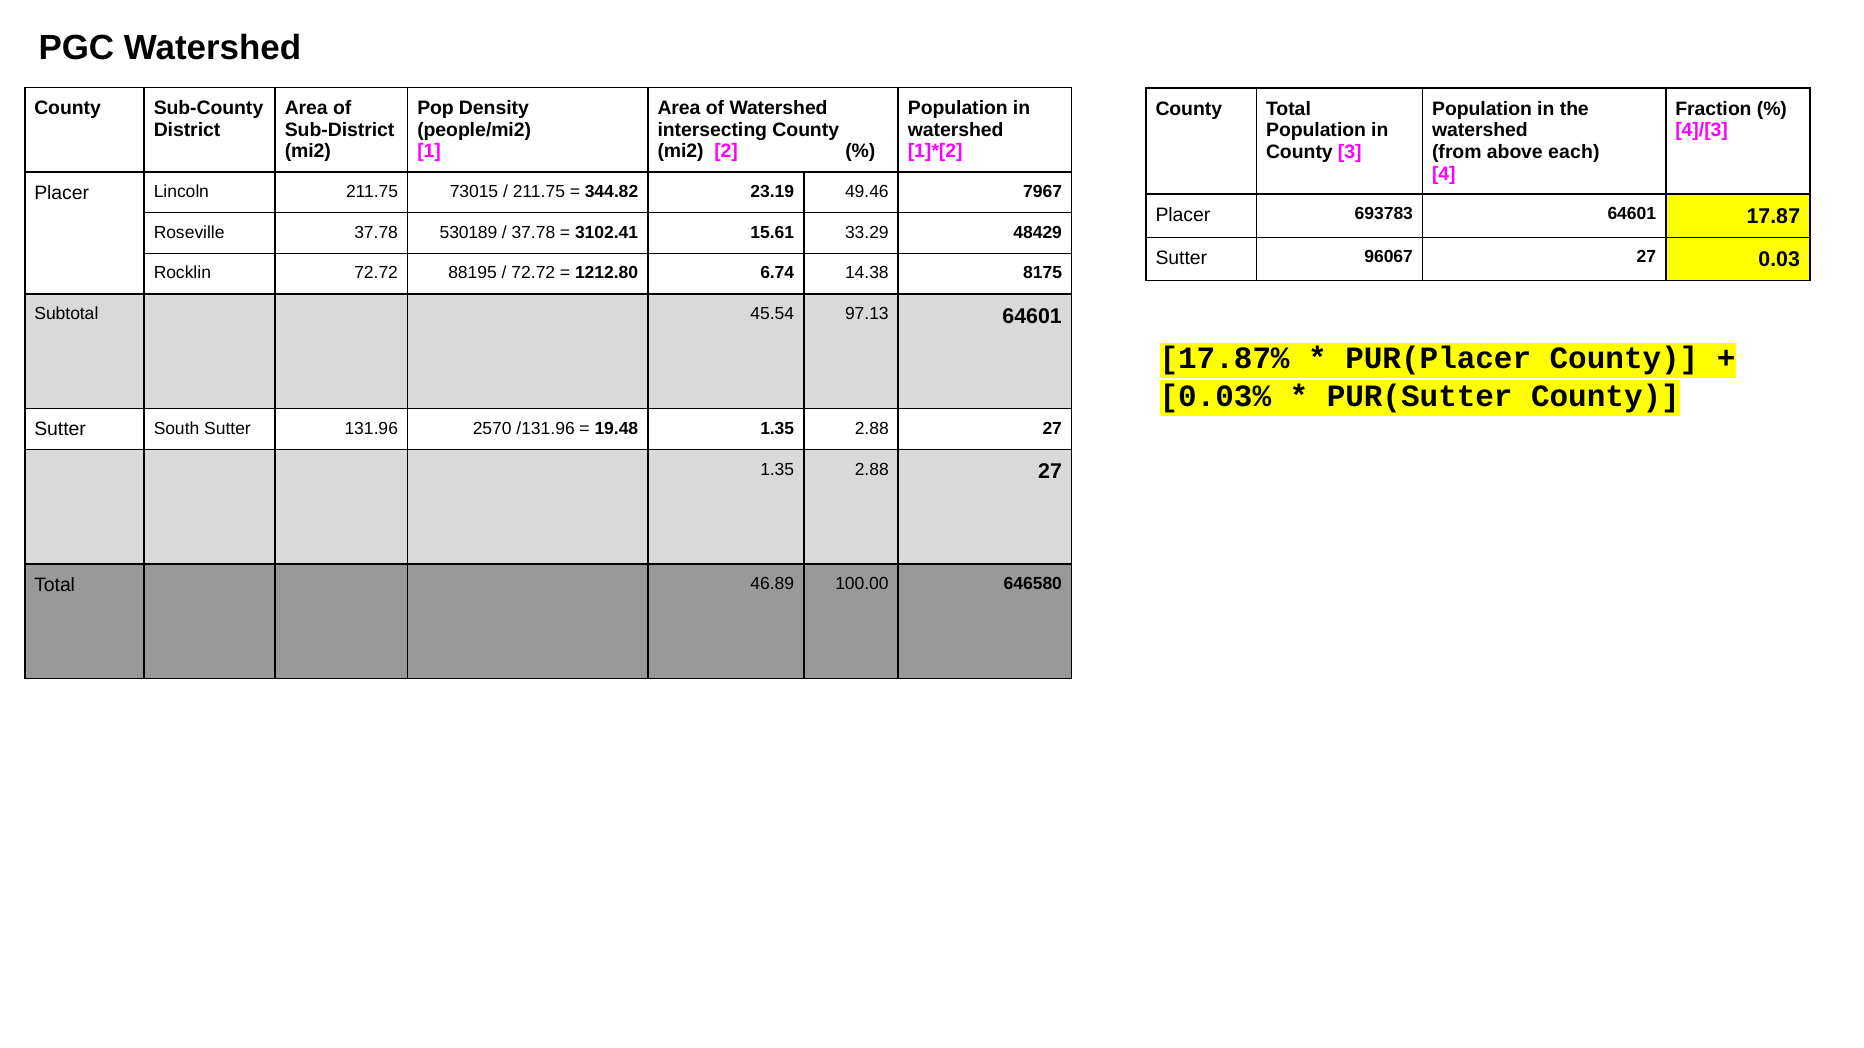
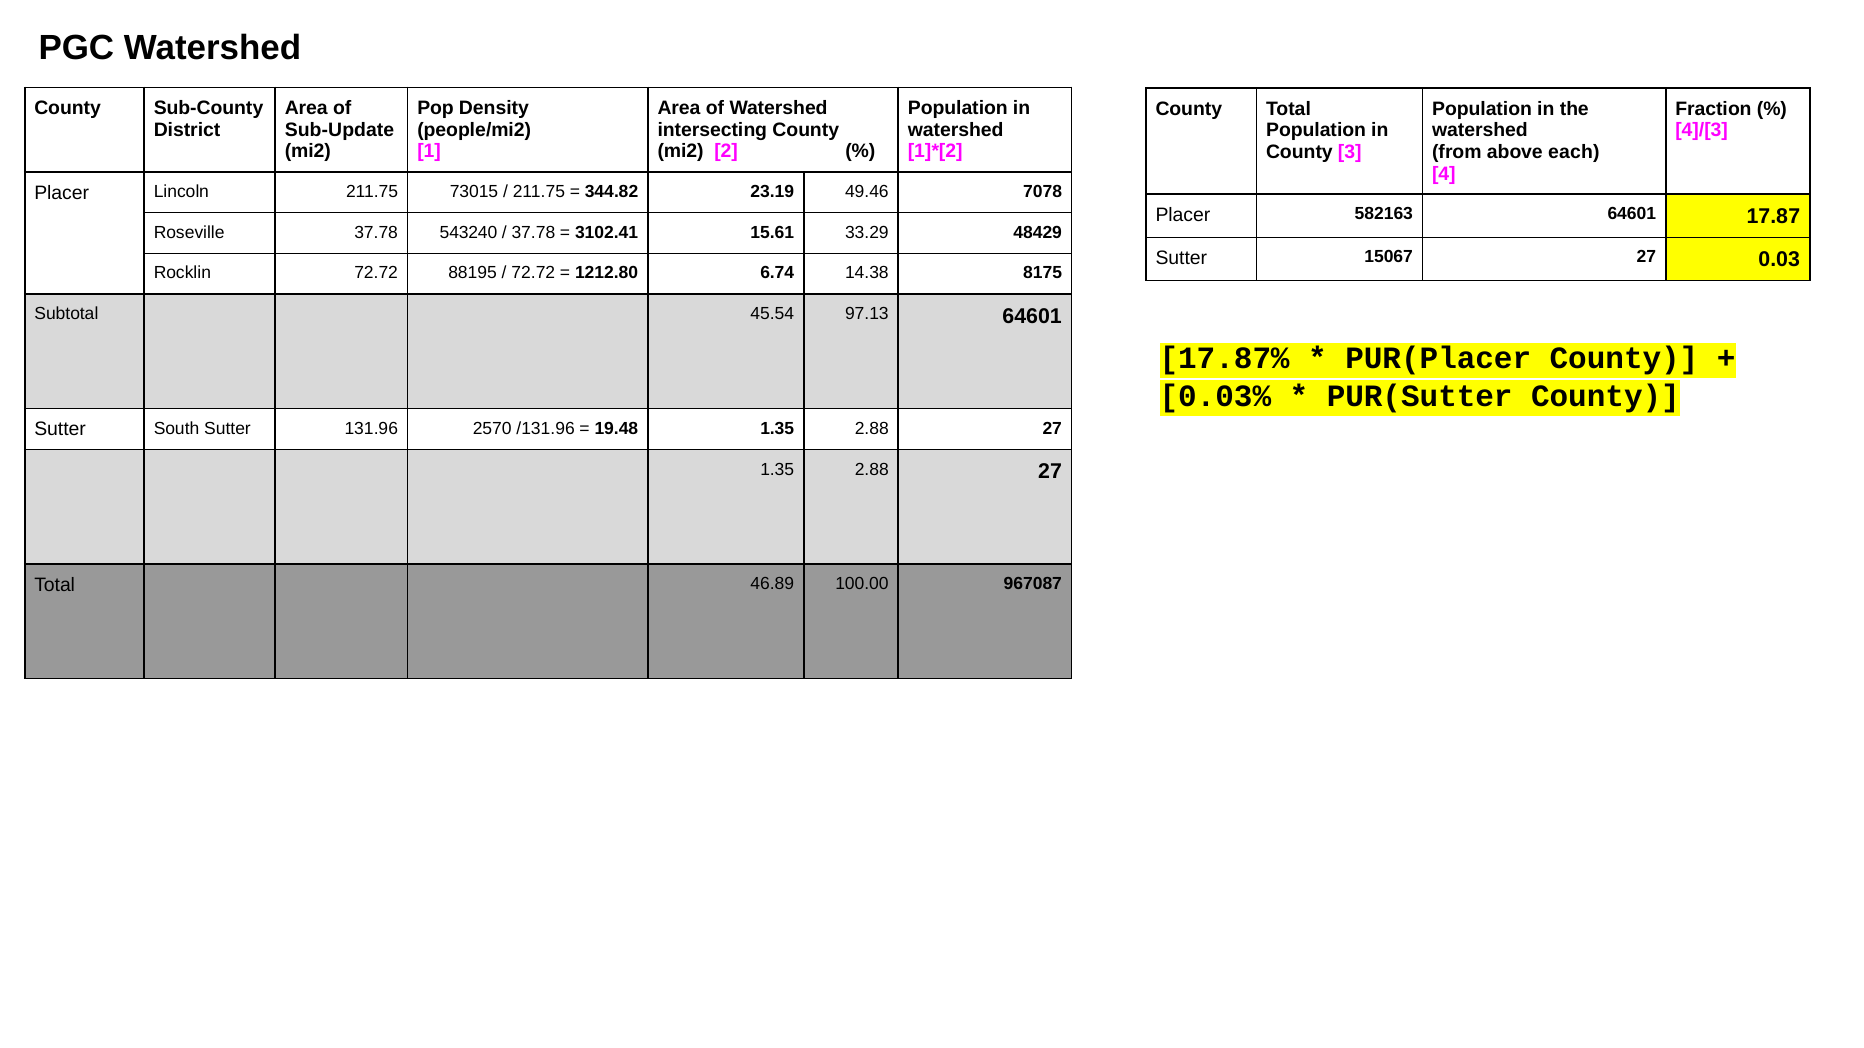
Sub-District: Sub-District -> Sub-Update (340, 130)
7967: 7967 -> 7078 (1043, 192)
693783: 693783 -> 582163 (1384, 214)
530189: 530189 -> 543240 (468, 232)
96067: 96067 -> 15067 (1389, 257)
646580: 646580 -> 967087 (1033, 584)
